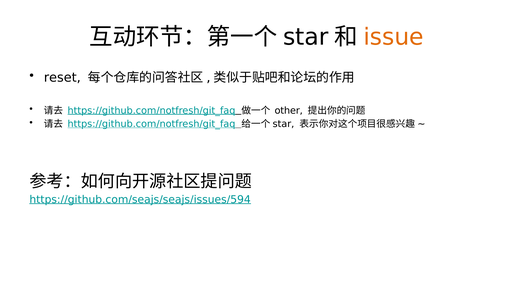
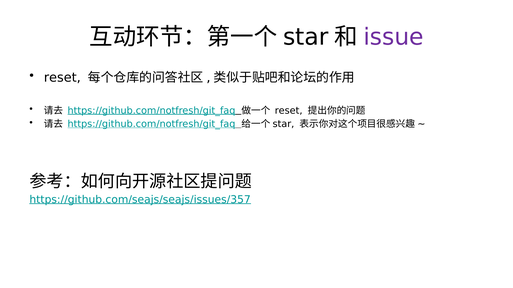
issue colour: orange -> purple (394, 37)
other: other -> reset (289, 111)
https://github.com/seajs/seajs/issues/594: https://github.com/seajs/seajs/issues/594 -> https://github.com/seajs/seajs/issues/357 (140, 200)
